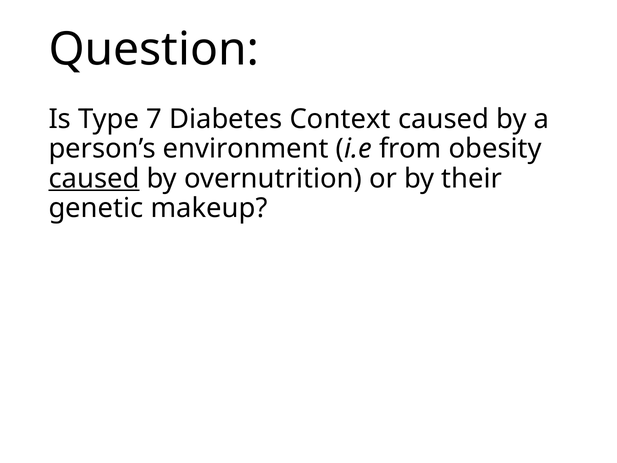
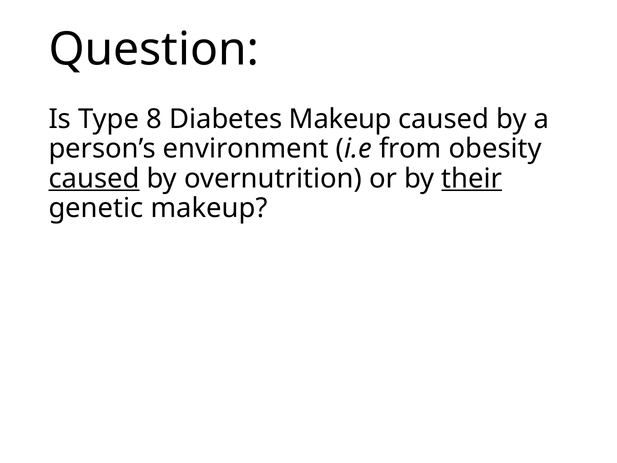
7: 7 -> 8 (154, 119)
Diabetes Context: Context -> Makeup (340, 119)
their underline: none -> present (472, 178)
